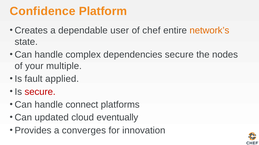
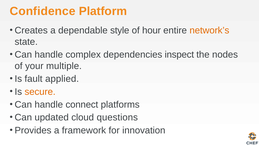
user: user -> style (120, 31)
chef: chef -> hour (152, 31)
dependencies secure: secure -> inspect (179, 55)
secure colour: red -> orange (40, 92)
eventually: eventually -> questions (117, 118)
converges: converges -> framework (84, 131)
